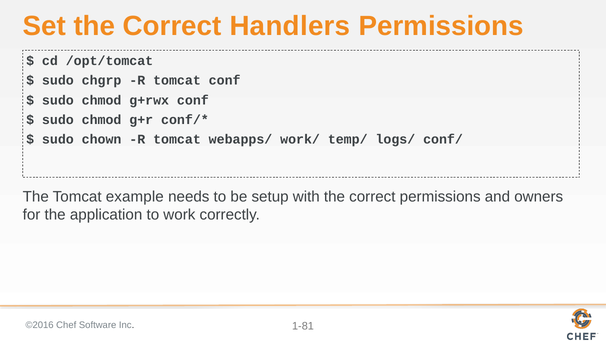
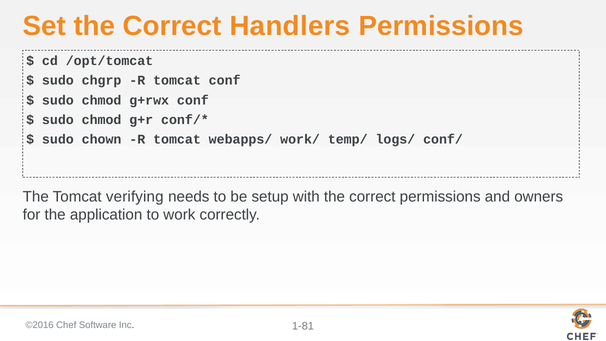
example: example -> verifying (135, 197)
